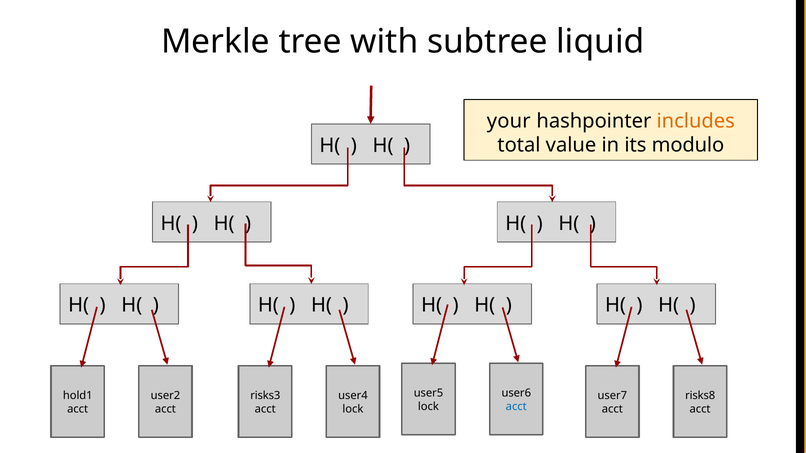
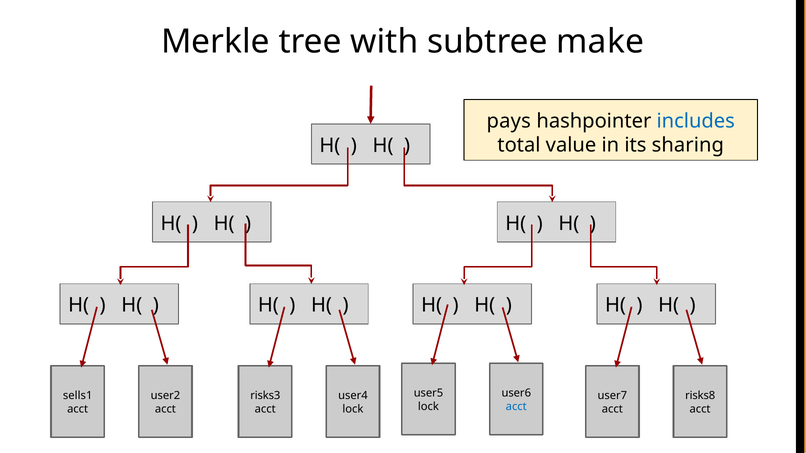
liquid: liquid -> make (600, 42)
your: your -> pays (509, 121)
includes colour: orange -> blue (696, 121)
modulo: modulo -> sharing (688, 145)
hold1: hold1 -> sells1 (78, 396)
